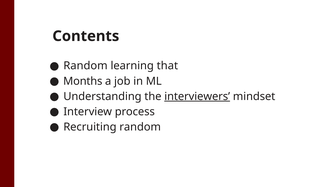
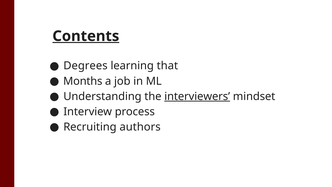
Contents underline: none -> present (86, 36)
Random: Random -> Degrees (85, 66)
Recruiting random: random -> authors (140, 127)
